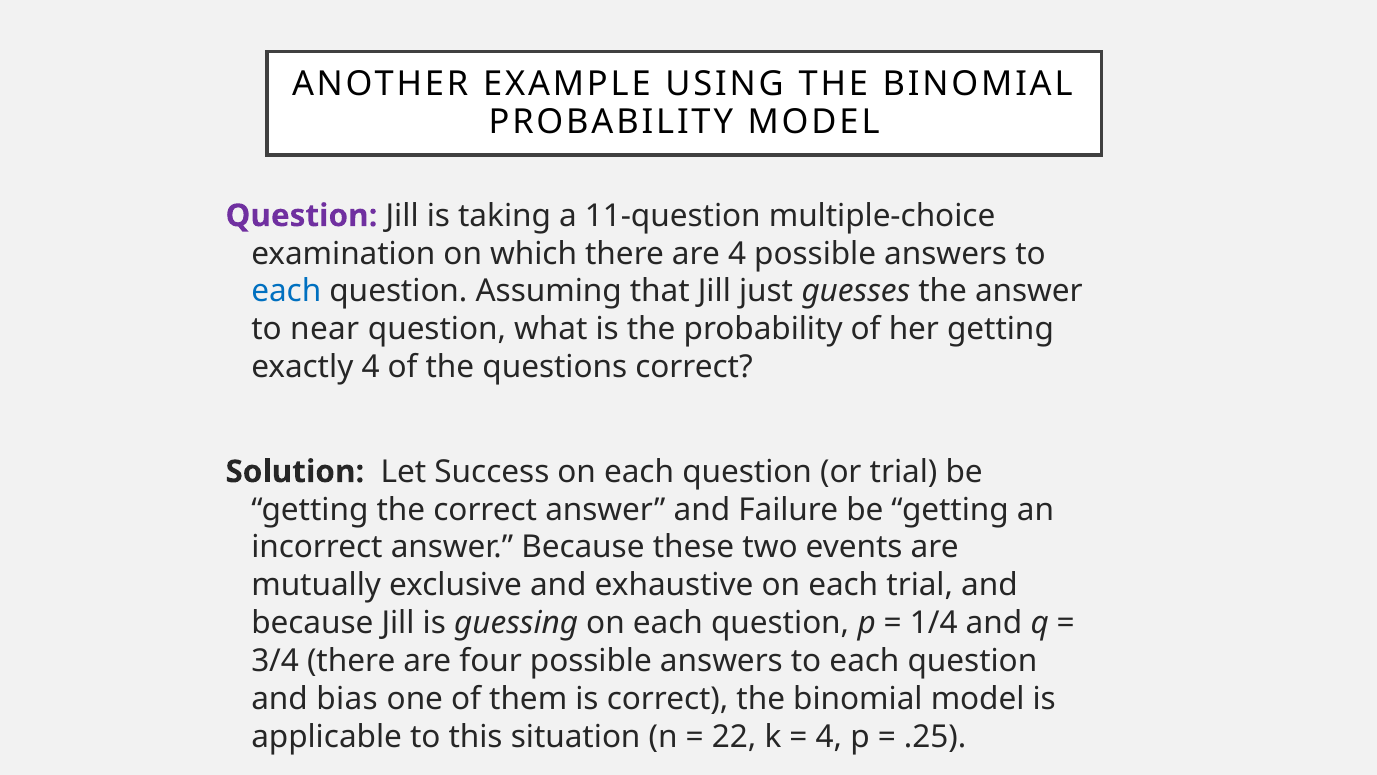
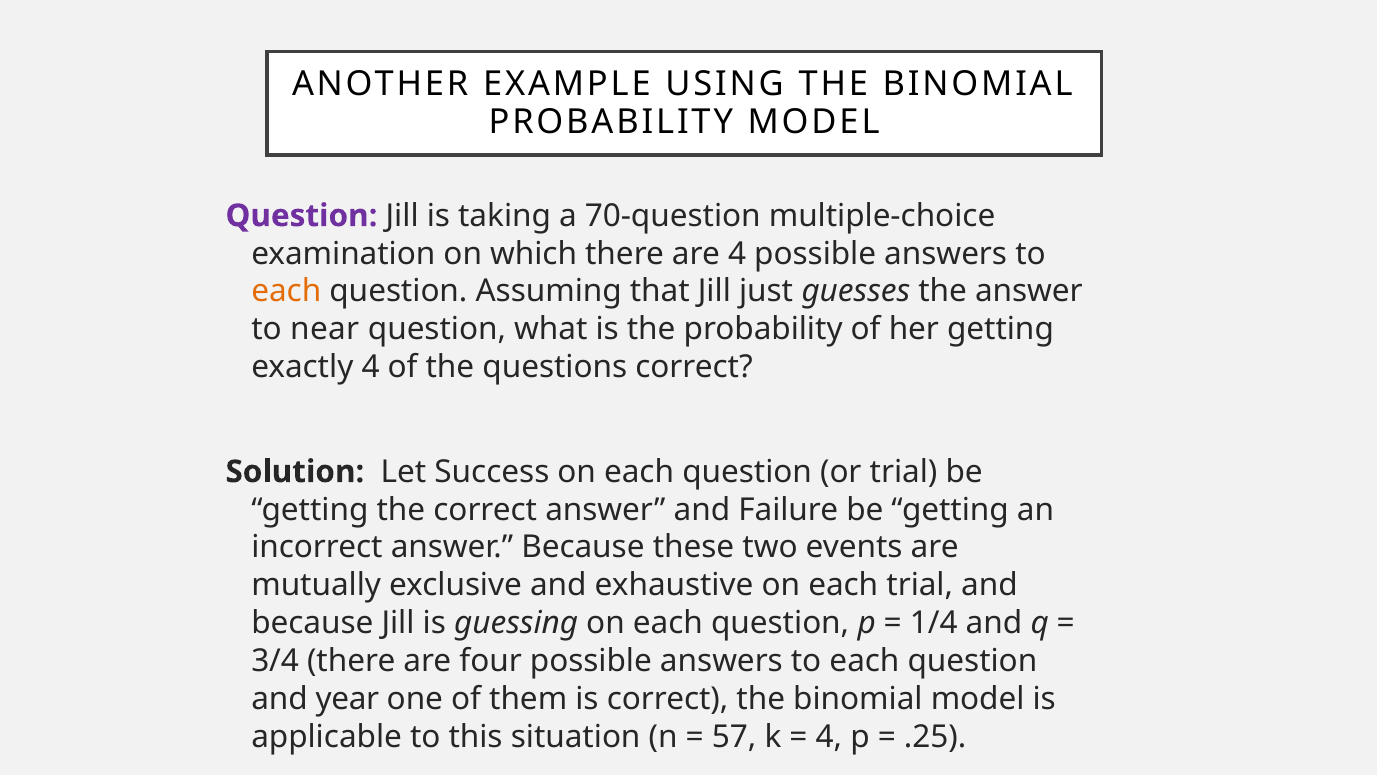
11-question: 11-question -> 70-question (673, 216)
each colour: blue -> orange (286, 291)
bias: bias -> year (347, 699)
22: 22 -> 57 (734, 736)
